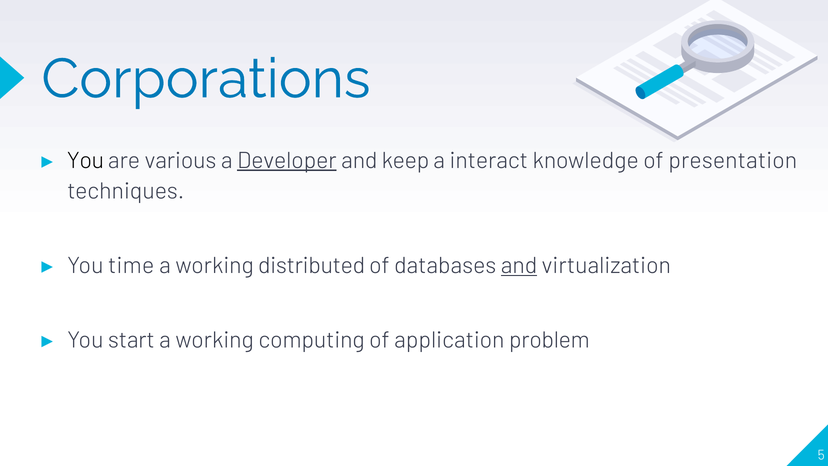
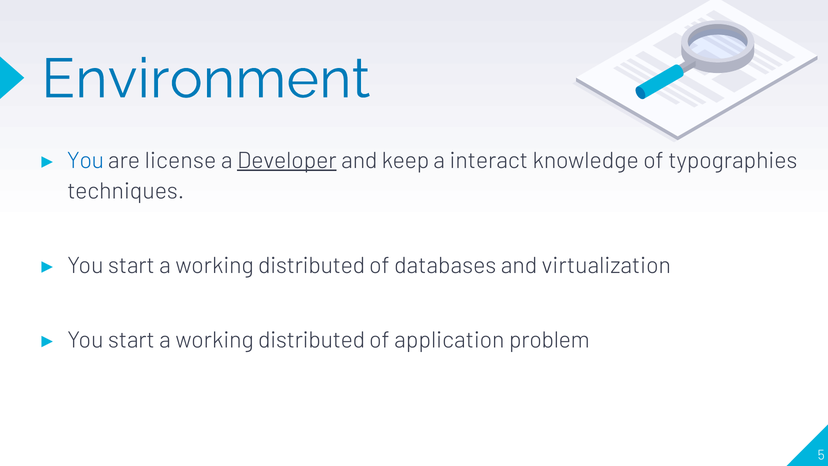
Corporations: Corporations -> Environment (206, 79)
You colour: black -> blue (85, 160)
various: various -> license (180, 160)
presentation: presentation -> typographies (733, 160)
time: time -> start (131, 265)
and underline: present -> none (519, 265)
computing: computing -> distributed (312, 340)
